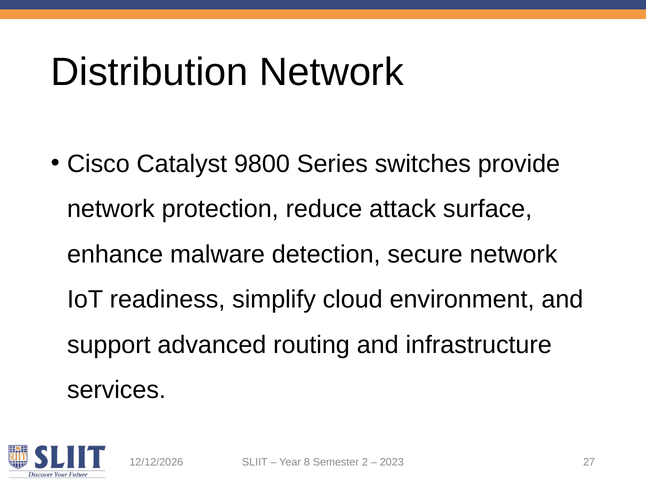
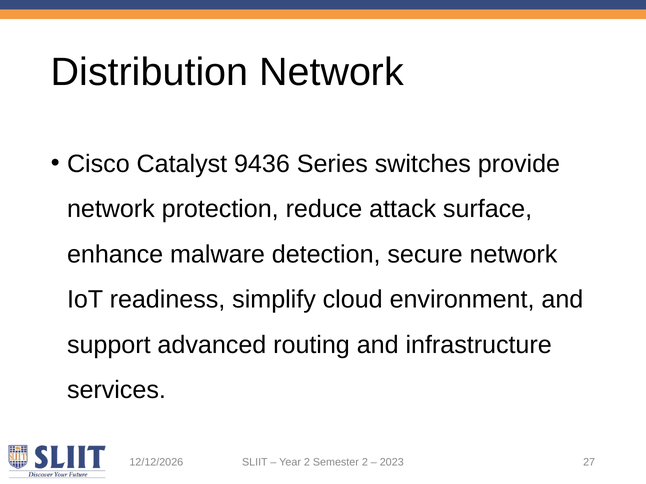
9800: 9800 -> 9436 (262, 164)
Year 8: 8 -> 2 (307, 463)
